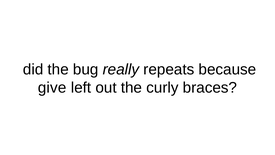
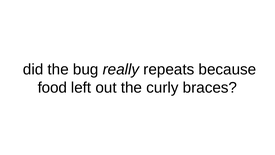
give: give -> food (52, 88)
